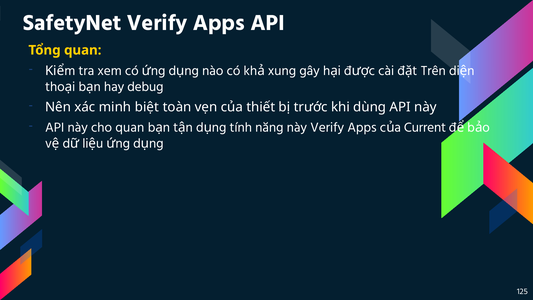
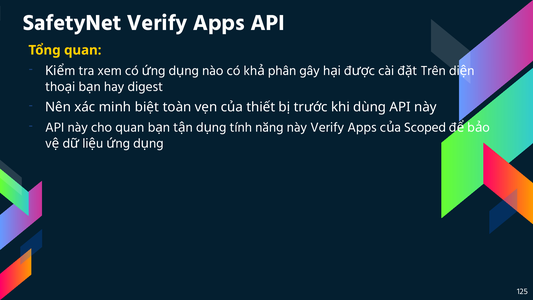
xung: xung -> phân (282, 71)
debug: debug -> digest (145, 87)
Current: Current -> Scoped (425, 127)
